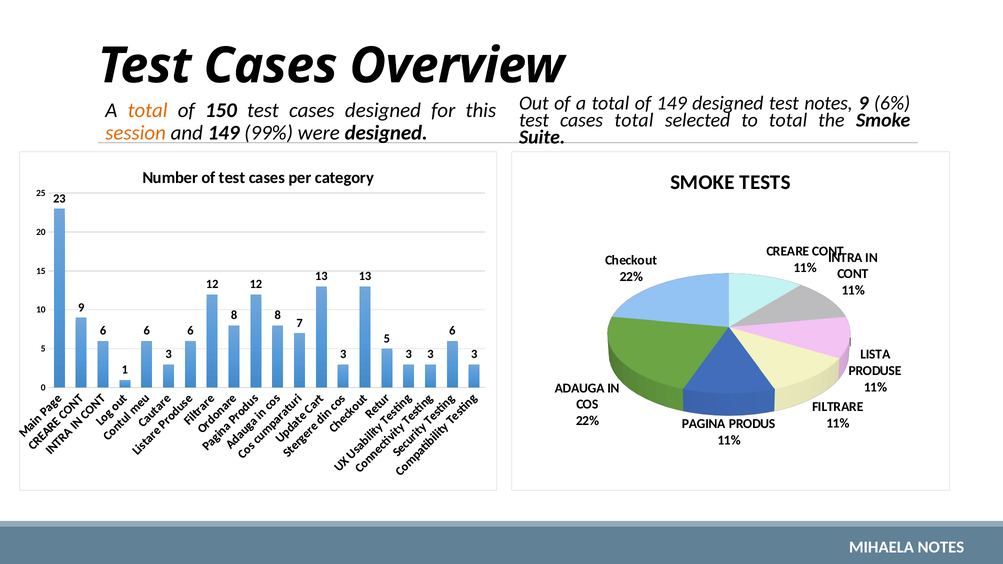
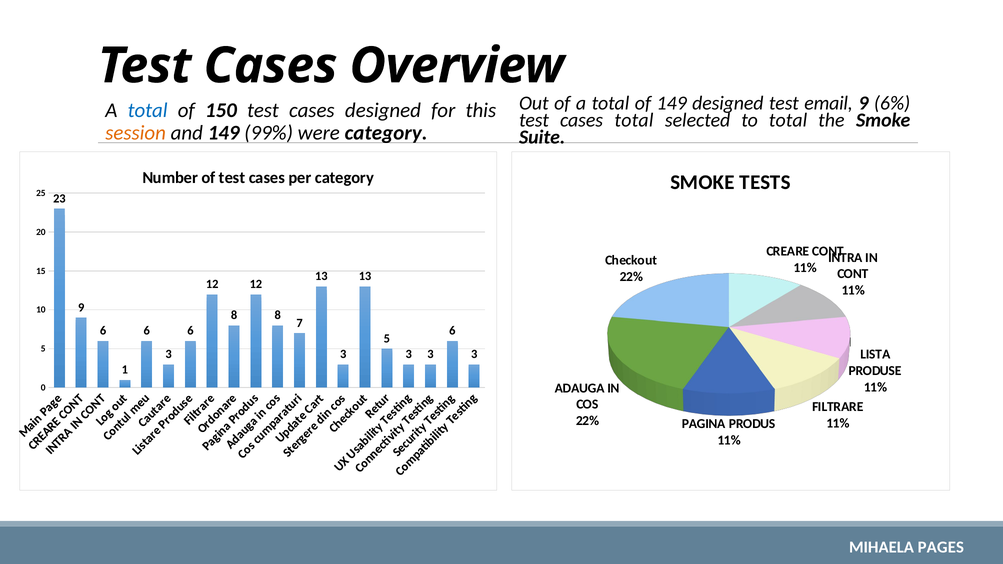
test notes: notes -> email (829, 103)
total colour: orange -> blue (148, 110)
were designed: designed -> category (386, 133)
MIHAELA NOTES: NOTES -> PAGES (941, 548)
